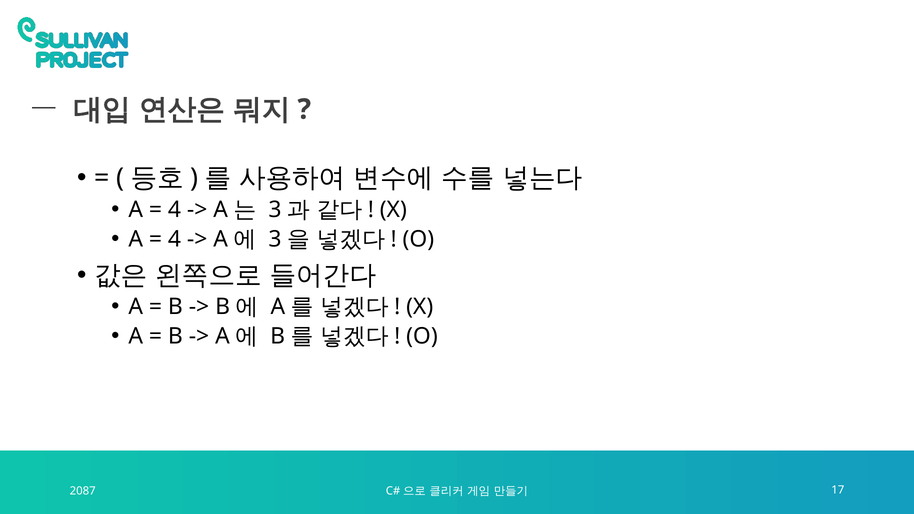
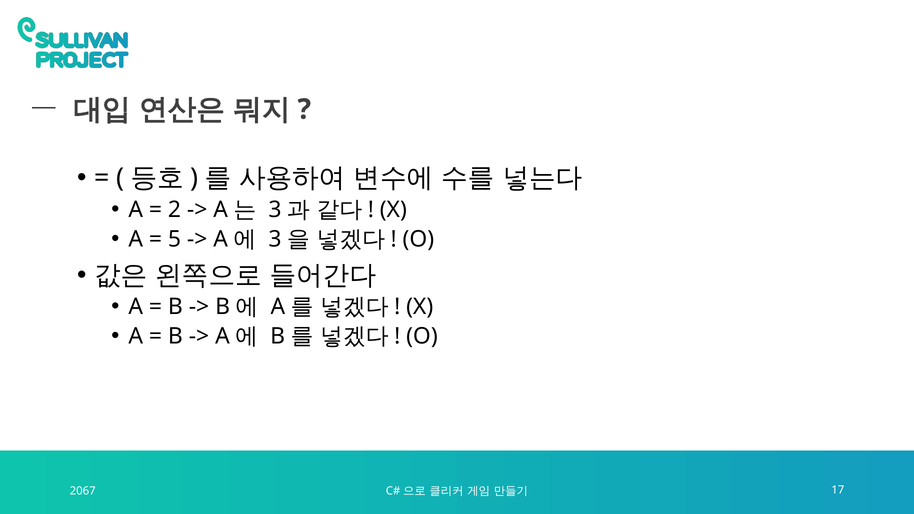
4: 4 -> 2 (174, 210)
4: 4 -> 5 (174, 239)
2087: 2087 -> 2067 (83, 491)
